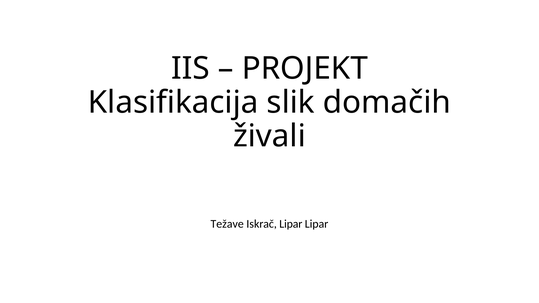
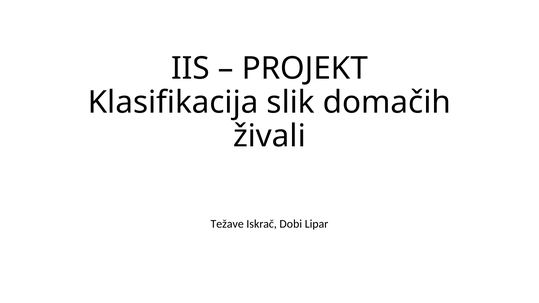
Iskrač Lipar: Lipar -> Dobi (291, 224)
